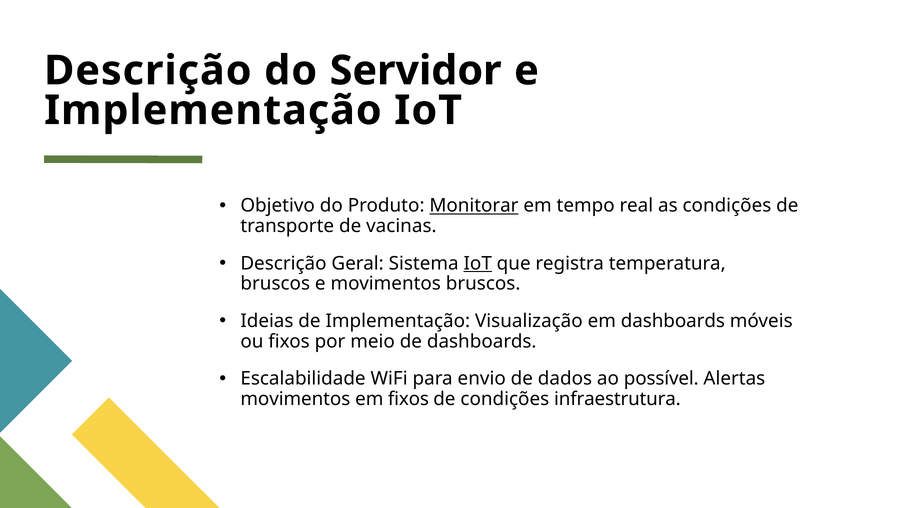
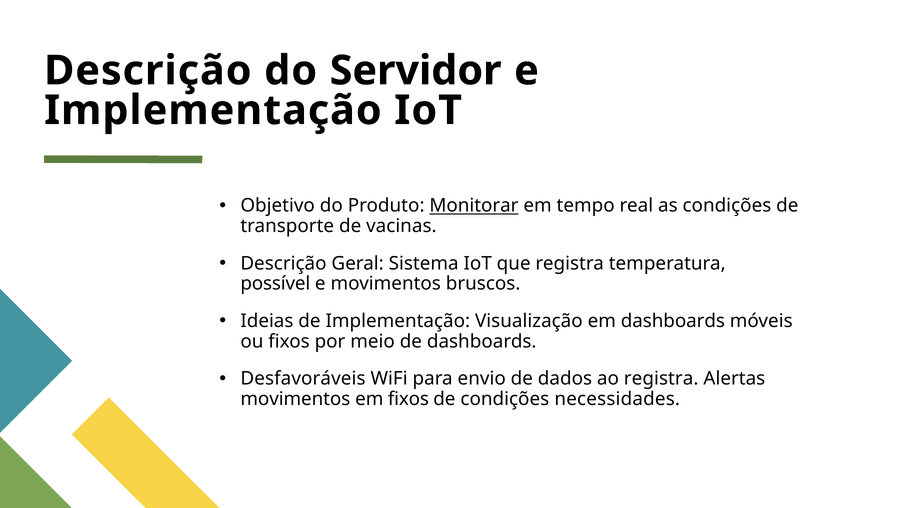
IoT underline: present -> none (478, 264)
bruscos: bruscos -> possível (275, 284)
Escalabilidade: Escalabilidade -> Desfavoráveis (303, 379)
ao possível: possível -> registra (661, 379)
infraestrutura: infraestrutura -> necessidades (617, 399)
